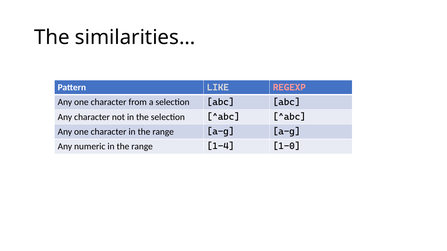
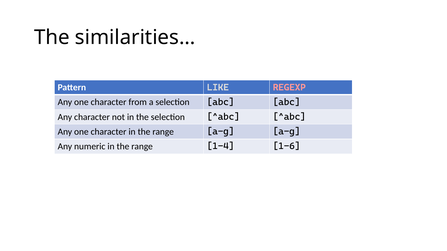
1-0: 1-0 -> 1-6 (287, 146)
